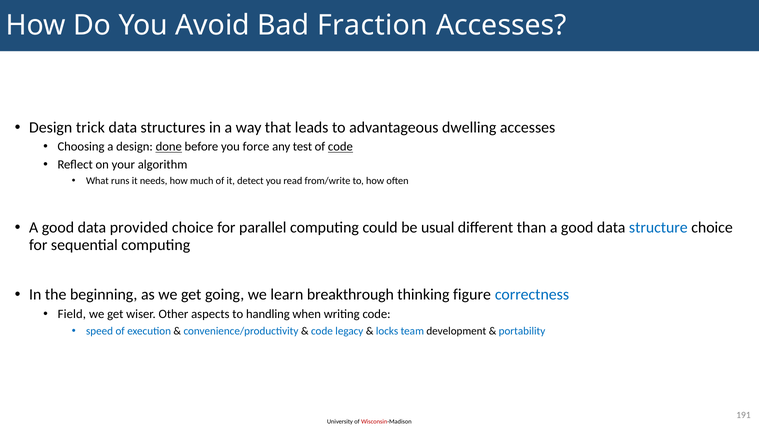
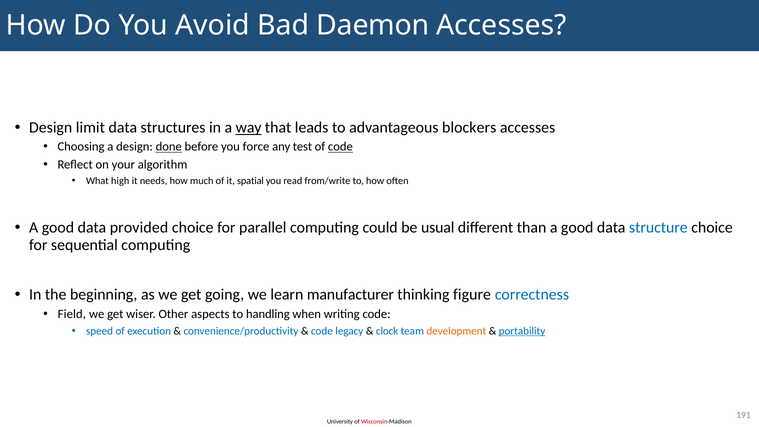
Fraction: Fraction -> Daemon (373, 25)
trick: trick -> limit (90, 127)
way underline: none -> present (249, 127)
dwelling: dwelling -> blockers (469, 127)
runs: runs -> high (120, 181)
detect: detect -> spatial (250, 181)
breakthrough: breakthrough -> manufacturer (350, 295)
locks: locks -> clock (387, 331)
development colour: black -> orange (456, 331)
portability underline: none -> present (522, 331)
